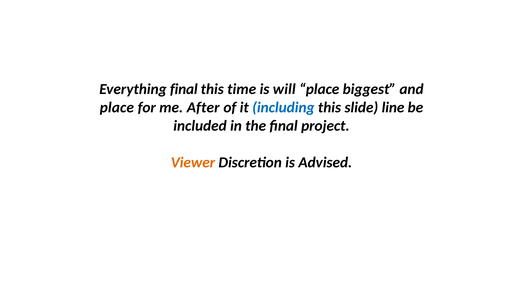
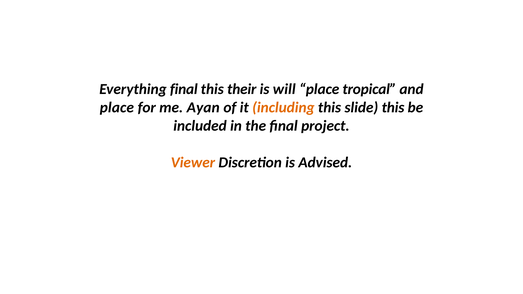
time: time -> their (242, 89)
biggest: biggest -> tropical (369, 89)
After: After -> Ayan (203, 108)
including colour: blue -> orange (283, 108)
slide line: line -> this (393, 108)
